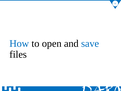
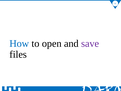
save colour: blue -> purple (90, 43)
